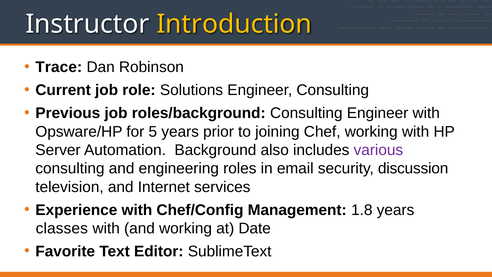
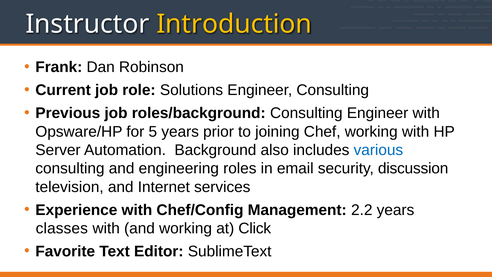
Trace: Trace -> Frank (59, 67)
various colour: purple -> blue (378, 150)
1.8: 1.8 -> 2.2 (362, 210)
Date: Date -> Click (255, 228)
